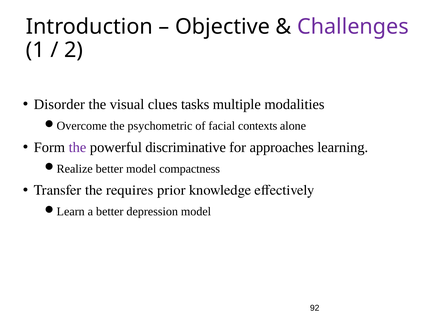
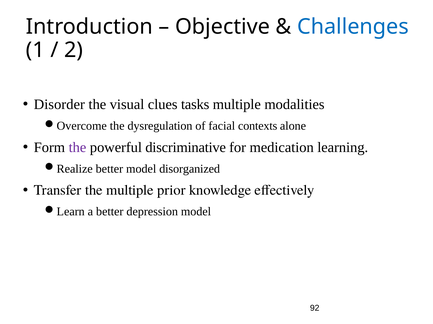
Challenges colour: purple -> blue (353, 27)
psychometric: psychometric -> dysregulation (160, 126)
approaches: approaches -> medication (282, 148)
compactness: compactness -> disorganized (190, 169)
the requires: requires -> multiple (130, 191)
